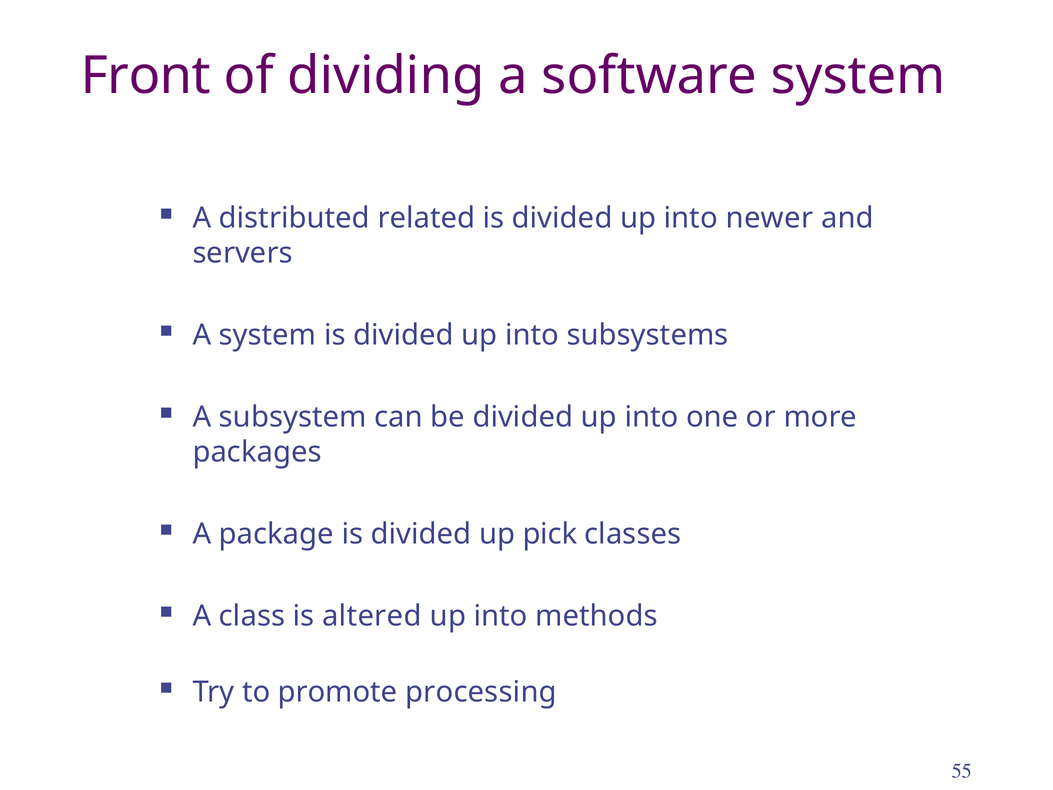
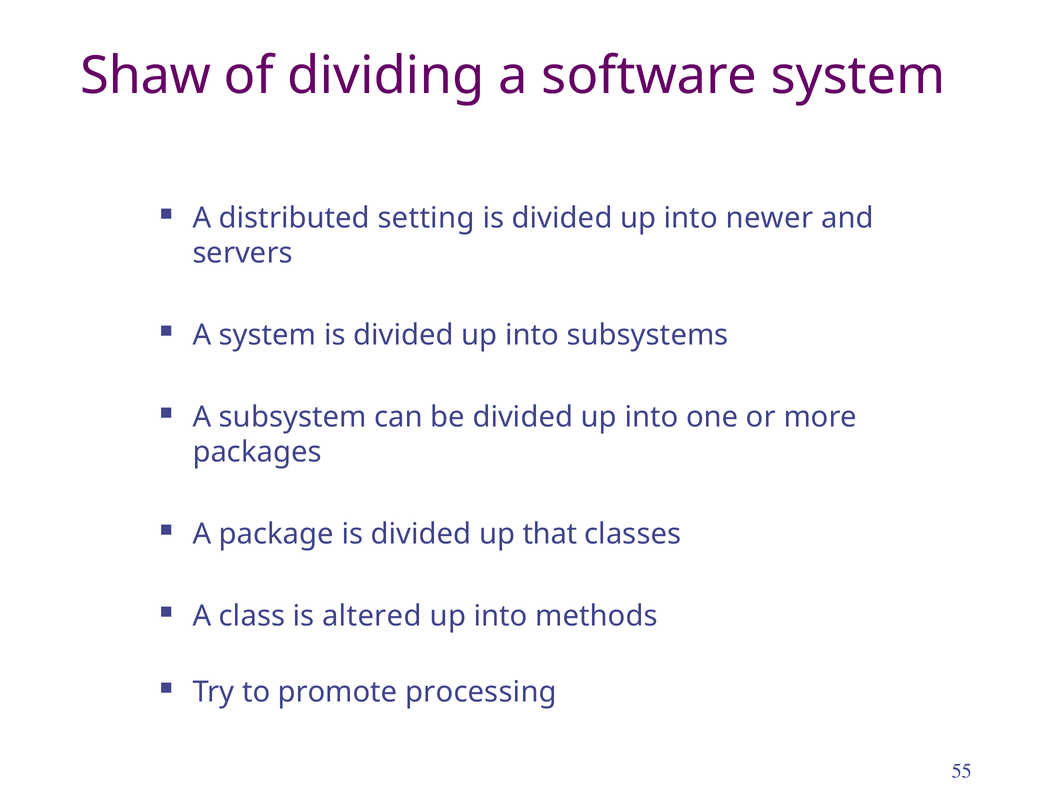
Front: Front -> Shaw (146, 76)
related: related -> setting (426, 218)
pick: pick -> that (550, 534)
